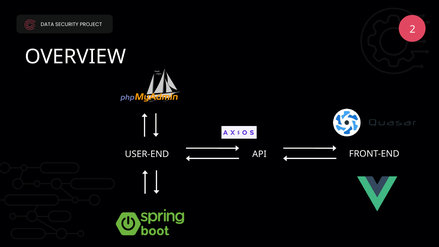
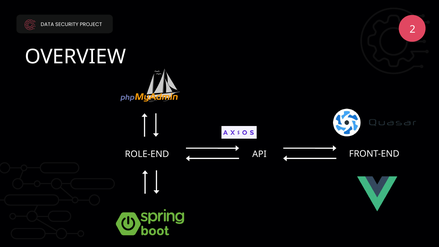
USER-END: USER-END -> ROLE-END (147, 154)
